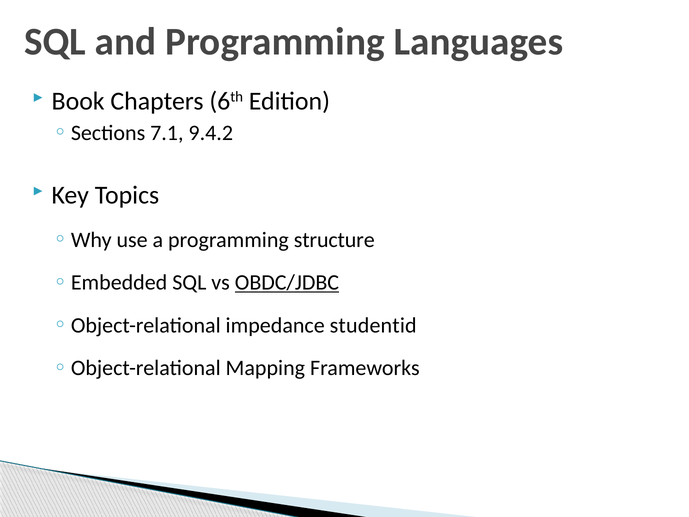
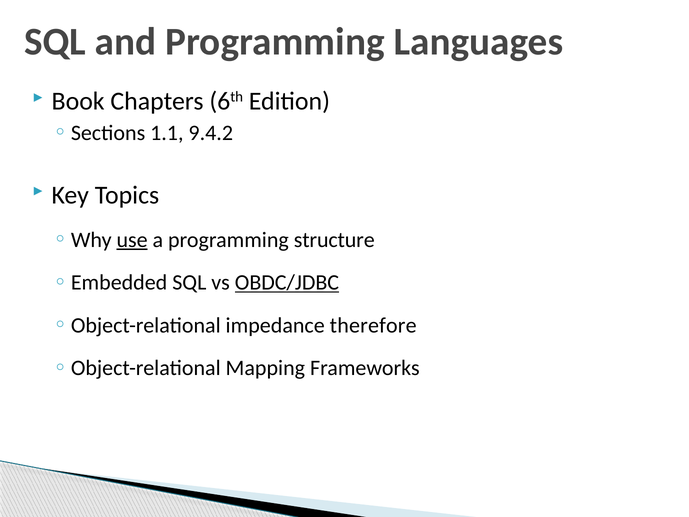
7.1: 7.1 -> 1.1 (167, 133)
use underline: none -> present (132, 240)
studentid: studentid -> therefore (373, 325)
